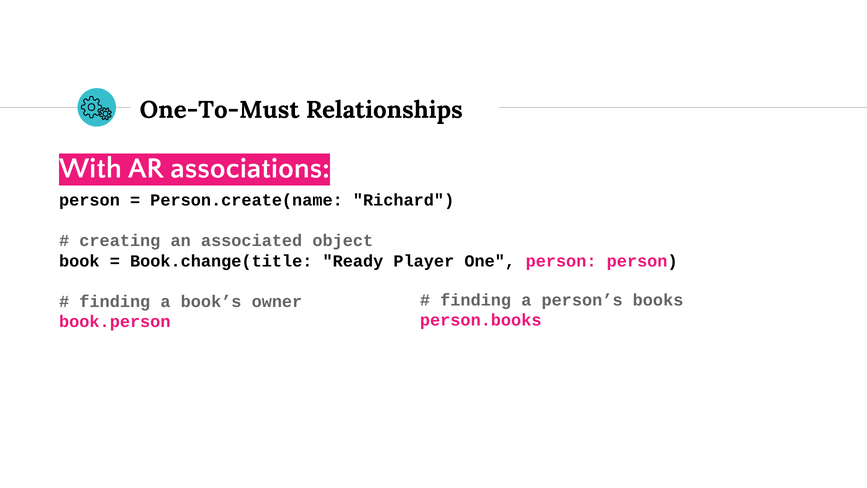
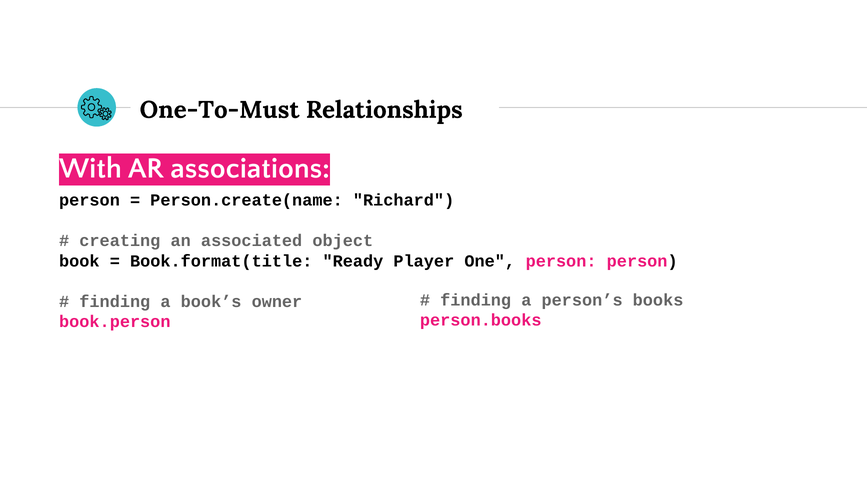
Book.change(title: Book.change(title -> Book.format(title (221, 261)
